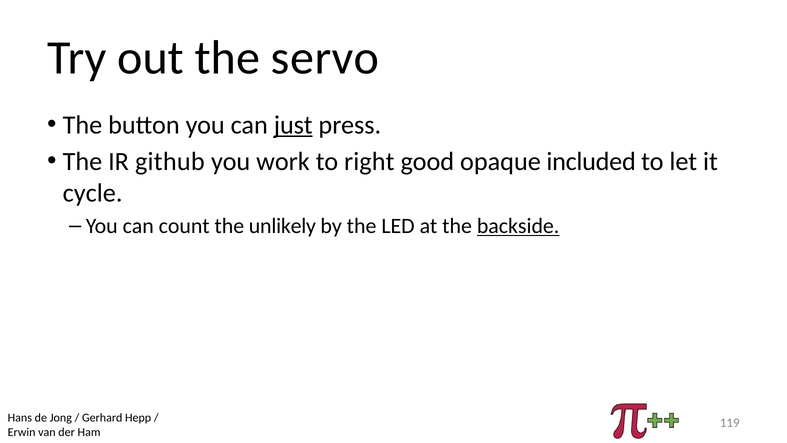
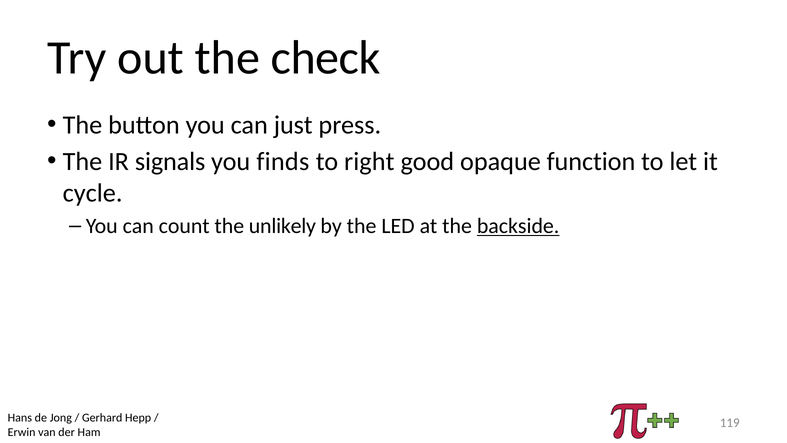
servo: servo -> check (326, 58)
just underline: present -> none (293, 125)
github: github -> signals (170, 162)
work: work -> finds (283, 162)
included: included -> function (591, 162)
